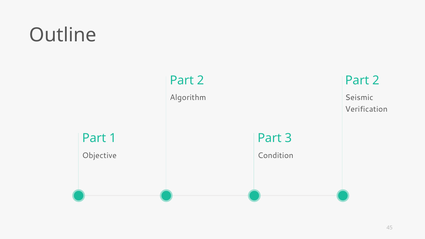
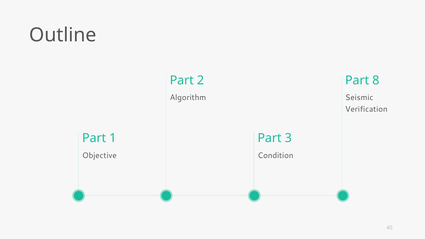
2: 2 -> 8 (376, 81)
